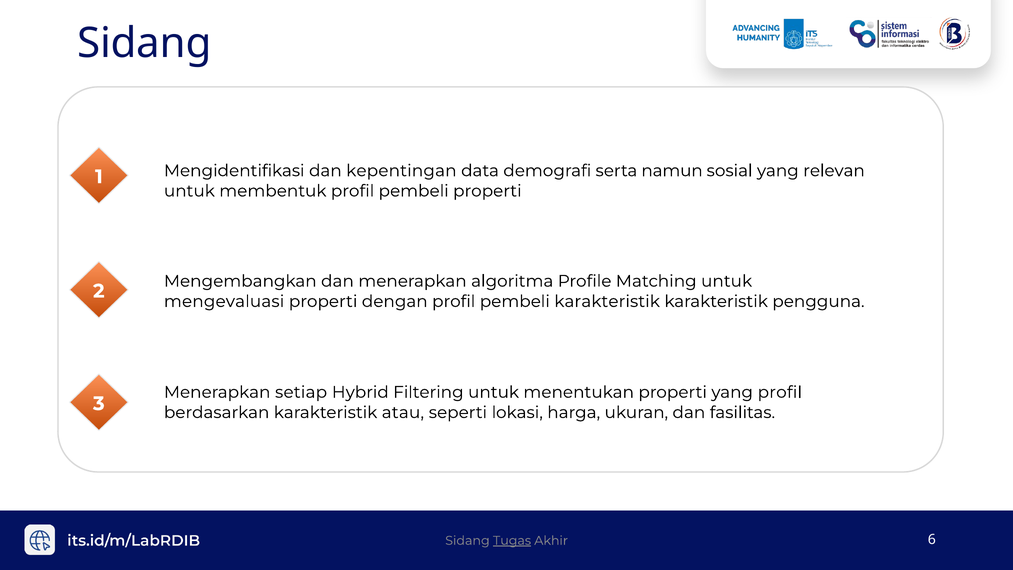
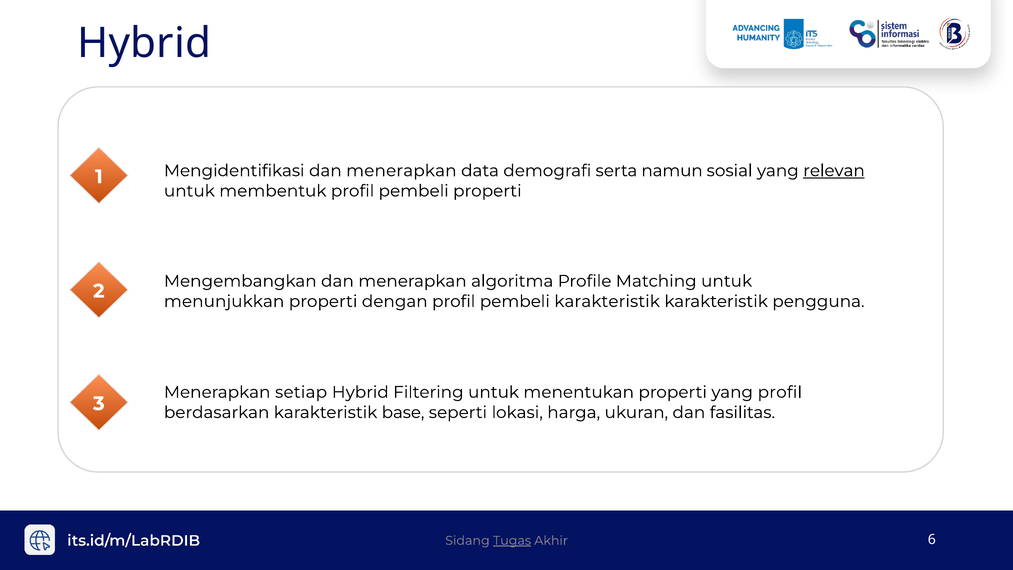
Sidang: Sidang -> Hybrid (144, 43)
Mengidentifikasi dan kepentingan: kepentingan -> menerapkan (401, 171)
relevan underline: none -> present (834, 171)
mengevaluasi: mengevaluasi -> menunjukkan (224, 301)
atau: atau -> base (403, 412)
